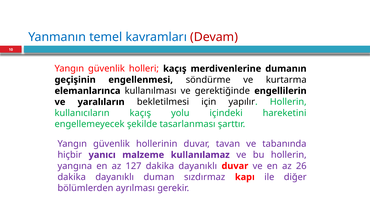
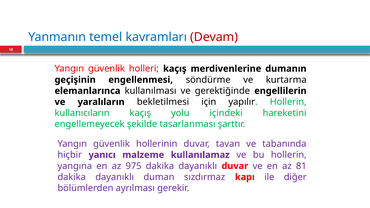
127: 127 -> 975 (134, 166)
26: 26 -> 81 (301, 166)
